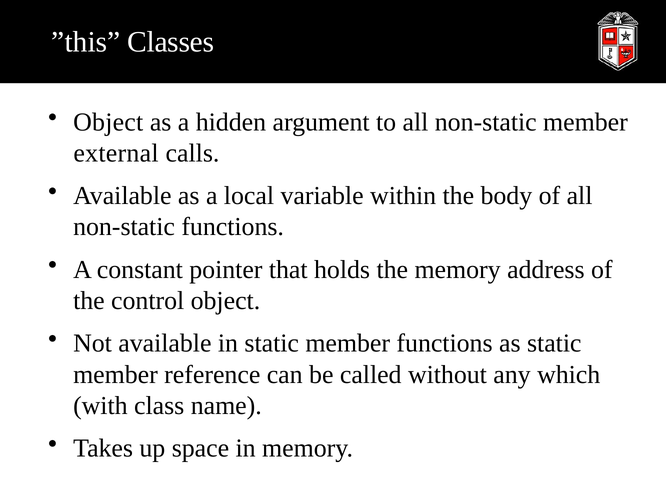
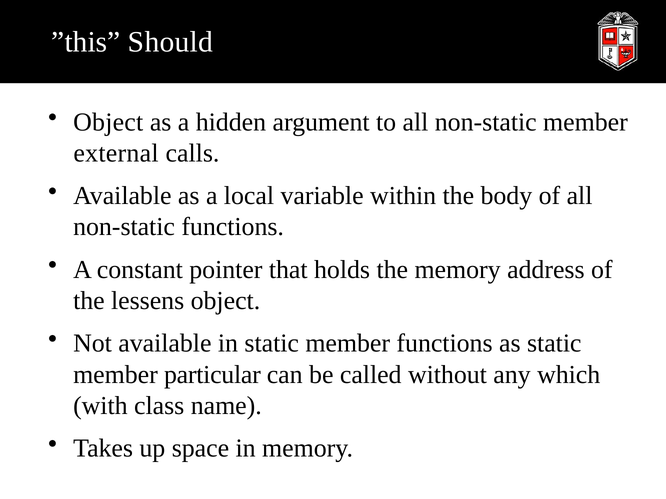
Classes: Classes -> Should (170, 42)
control: control -> lessens (148, 301)
reference: reference -> particular (212, 375)
